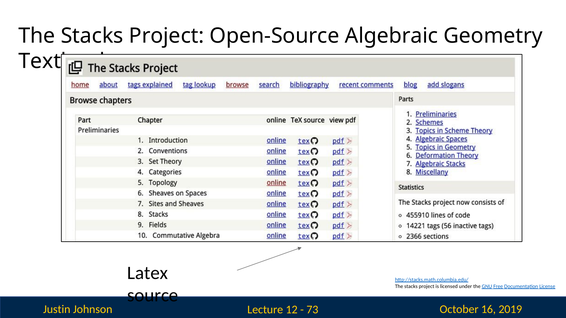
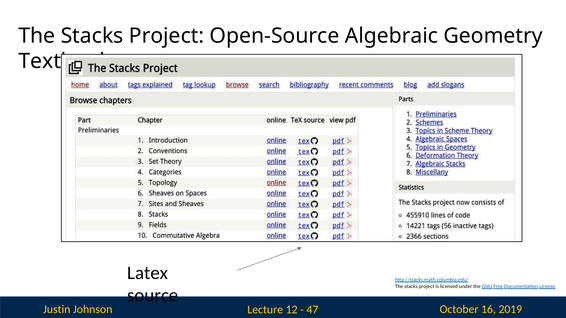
73: 73 -> 47 (312, 310)
